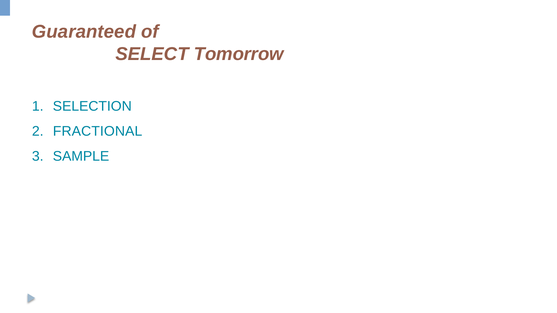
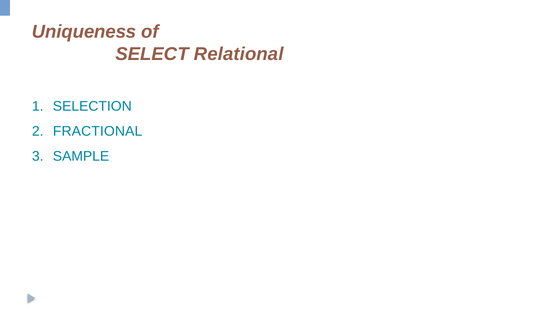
Guaranteed: Guaranteed -> Uniqueness (84, 32)
Tomorrow: Tomorrow -> Relational (239, 54)
